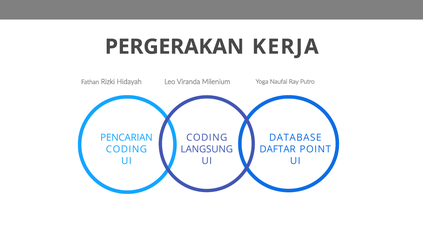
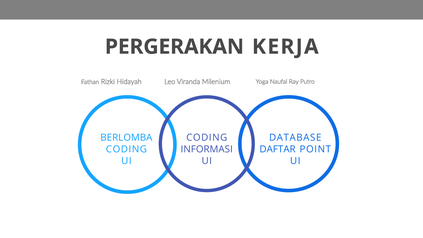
PENCARIAN: PENCARIAN -> BERLOMBA (126, 138)
LANGSUNG: LANGSUNG -> INFORMASI (207, 149)
